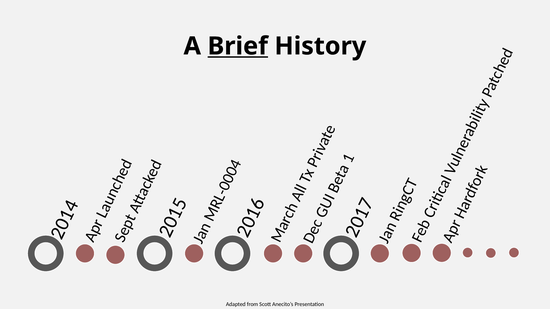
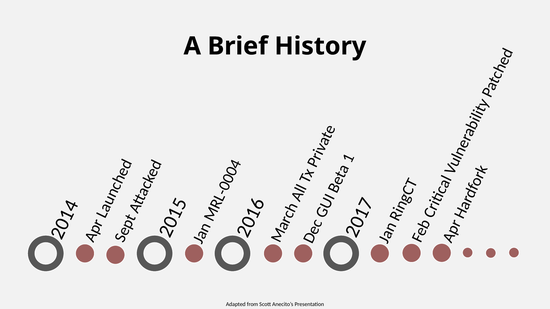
Brief underline: present -> none (238, 46)
